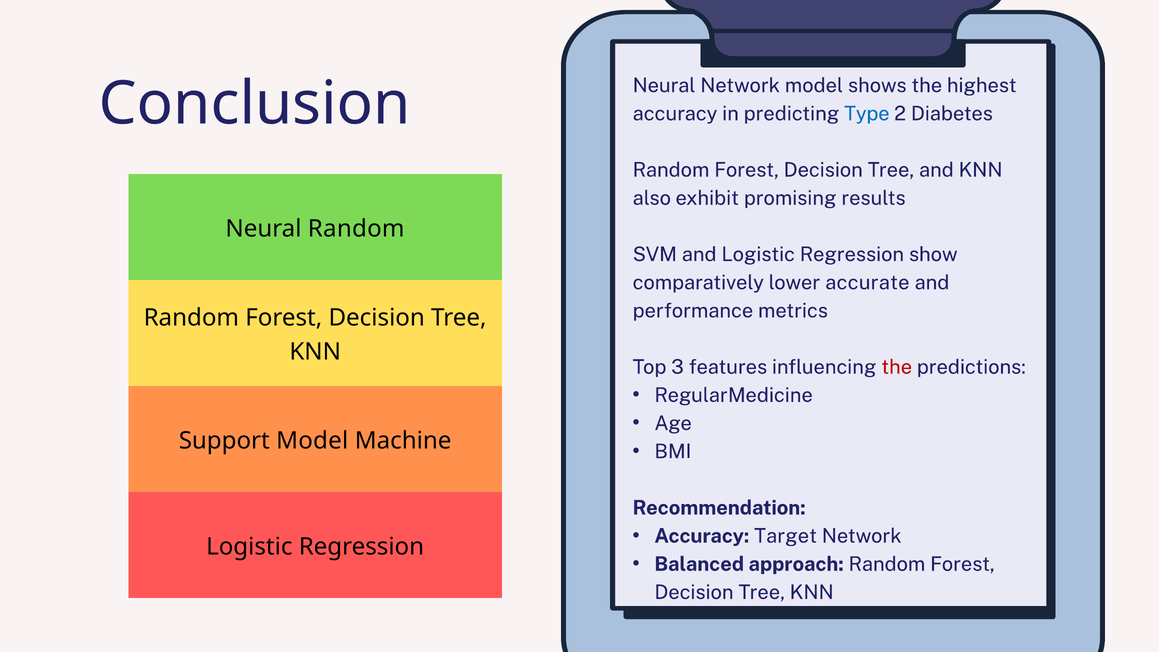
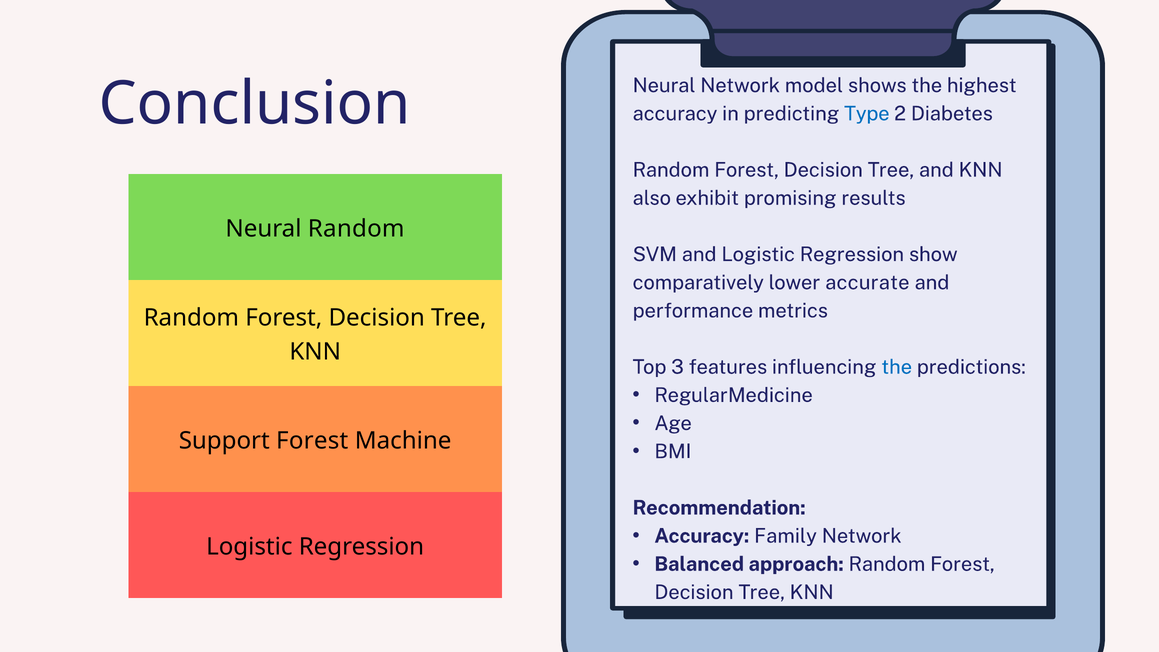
the colour: red -> blue (897, 367)
Support Model: Model -> Forest (312, 441)
Target: Target -> Family (786, 536)
